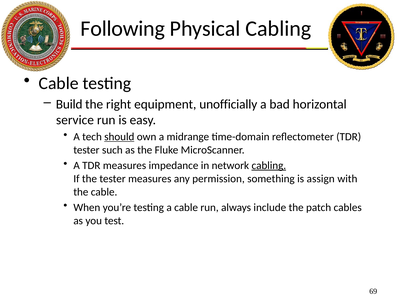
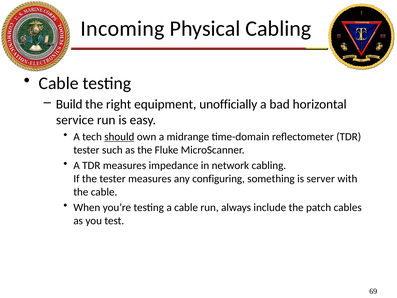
Following: Following -> Incoming (123, 29)
cabling underline: present -> none (269, 165)
permission: permission -> configuring (219, 179)
assign: assign -> server (321, 179)
